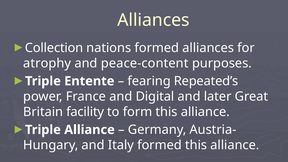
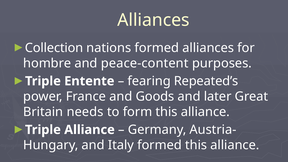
atrophy: atrophy -> hombre (47, 63)
Digital: Digital -> Goods (155, 96)
facility: facility -> needs (85, 112)
